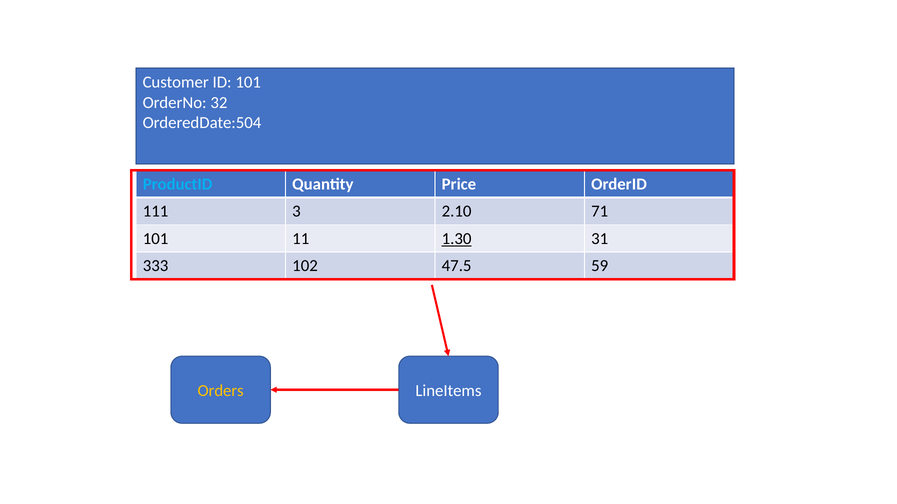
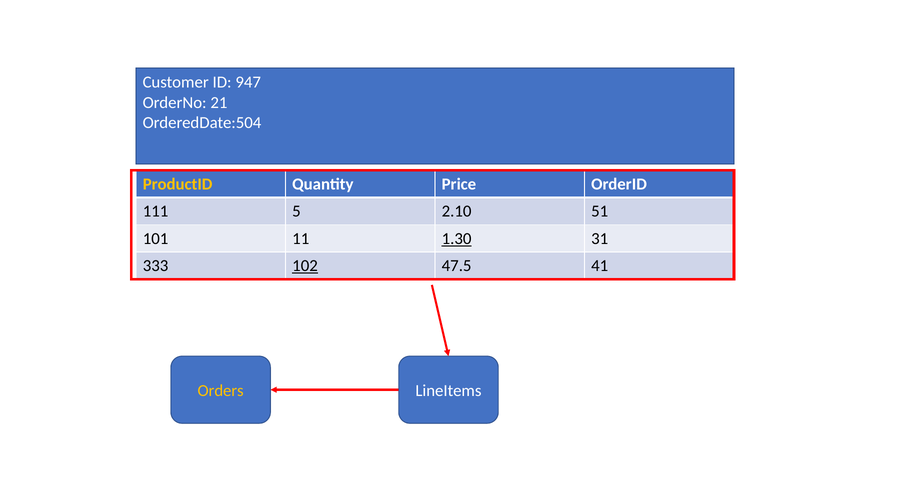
ID 101: 101 -> 947 (248, 82)
32: 32 -> 21 (219, 103)
ProductID colour: light blue -> yellow (178, 184)
3: 3 -> 5 (297, 212)
71: 71 -> 51 (600, 212)
102 underline: none -> present (305, 266)
59: 59 -> 41 (600, 266)
